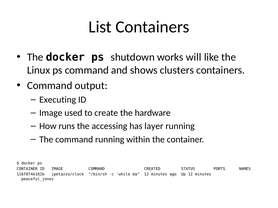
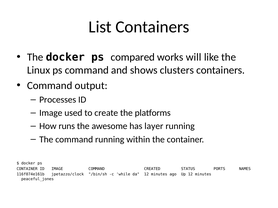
shutdown: shutdown -> compared (133, 57)
Executing: Executing -> Processes (58, 100)
hardware: hardware -> platforms (153, 113)
accessing: accessing -> awesome (110, 126)
